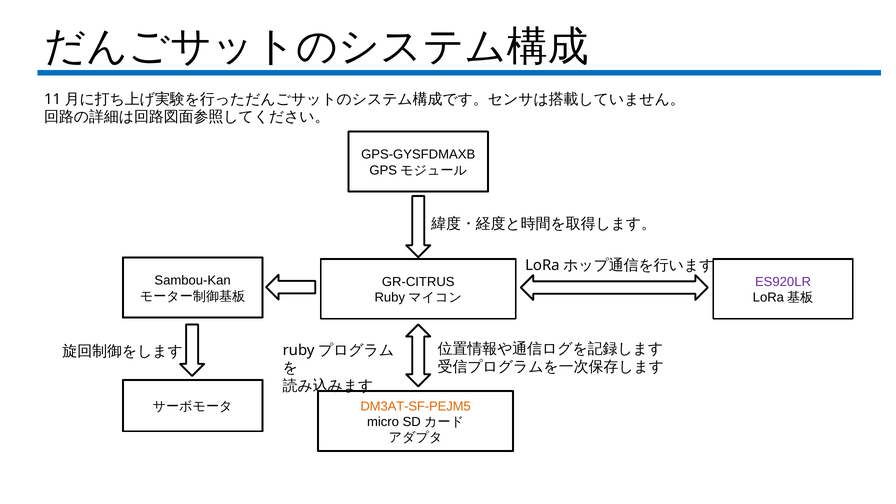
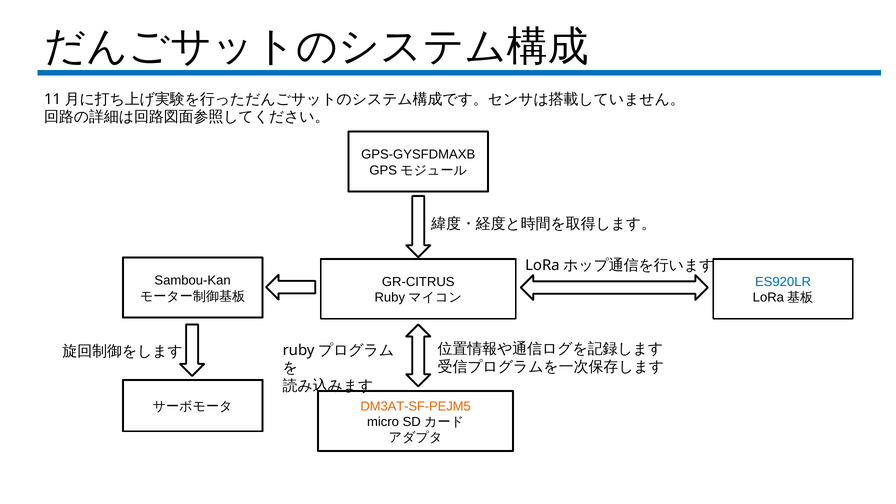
ES920LR colour: purple -> blue (783, 282)
